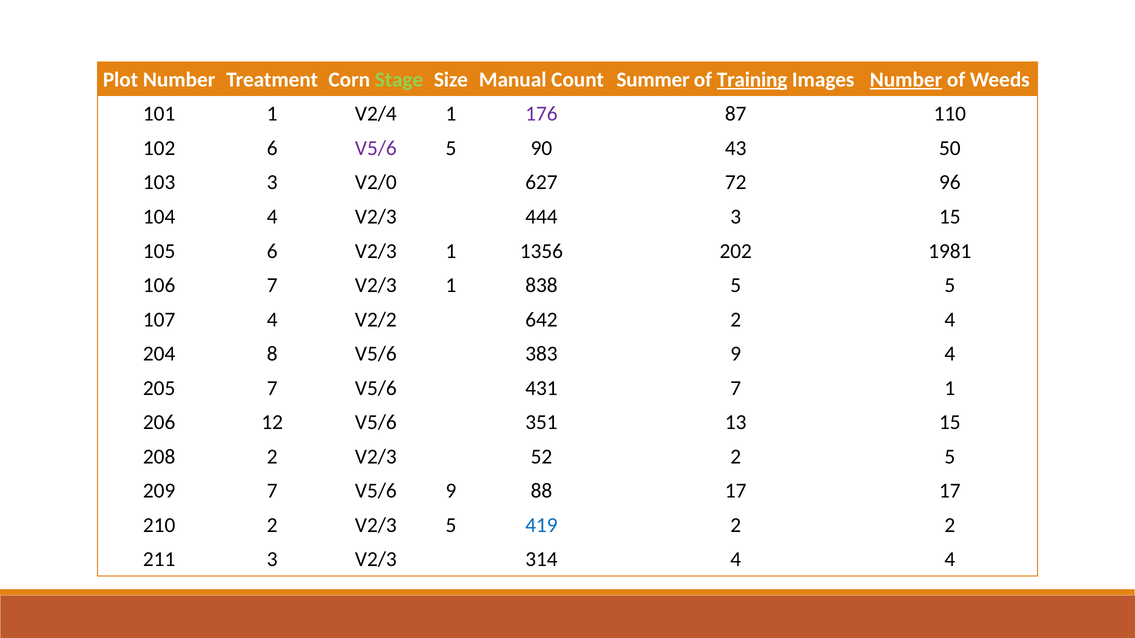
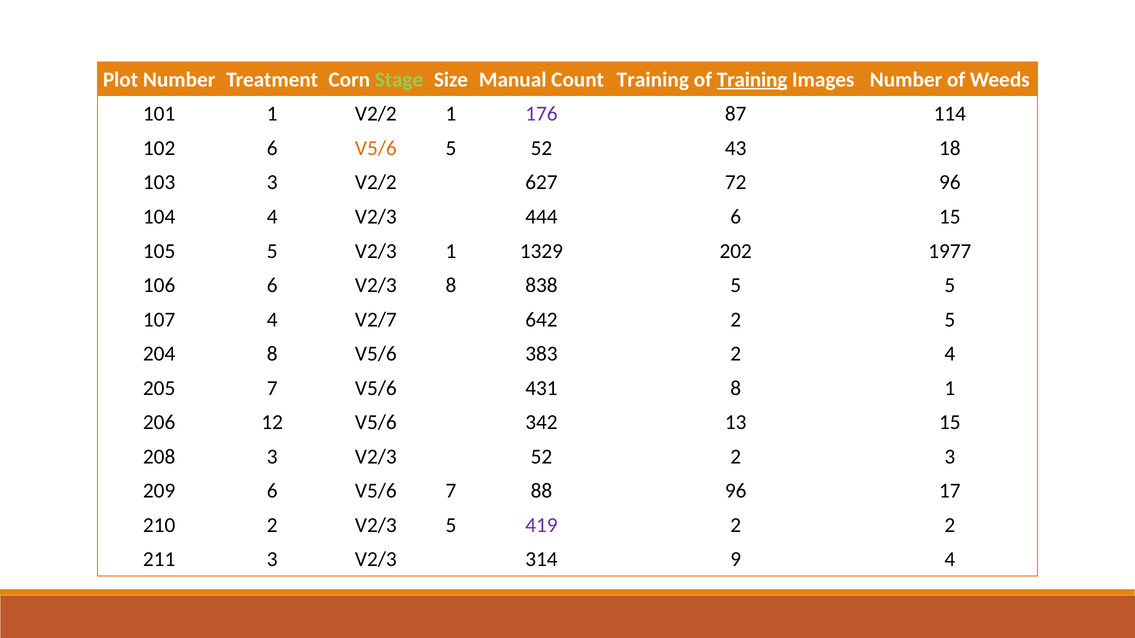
Count Summer: Summer -> Training (653, 80)
Number underline: present -> none (906, 80)
1 V2/4: V2/4 -> V2/2 (376, 114)
110: 110 -> 114 (950, 114)
V5/6 colour: purple -> orange (376, 148)
5 90: 90 -> 52 (541, 148)
50: 50 -> 18 (950, 148)
3 V2/0: V2/0 -> V2/2 (376, 183)
444 3: 3 -> 6 (736, 217)
105 6: 6 -> 5 (272, 251)
1356: 1356 -> 1329 (541, 251)
1981: 1981 -> 1977 (950, 251)
106 7: 7 -> 6 (272, 285)
1: 1 -> 8 (451, 285)
V2/2: V2/2 -> V2/7 (376, 320)
2 4: 4 -> 5 (950, 320)
383 9: 9 -> 2 (736, 354)
431 7: 7 -> 8 (736, 388)
351: 351 -> 342 (541, 423)
208 2: 2 -> 3 (272, 457)
2 5: 5 -> 3 (950, 457)
209 7: 7 -> 6 (272, 491)
V5/6 9: 9 -> 7 (451, 491)
88 17: 17 -> 96 (736, 491)
419 colour: blue -> purple (541, 525)
314 4: 4 -> 9 (736, 560)
